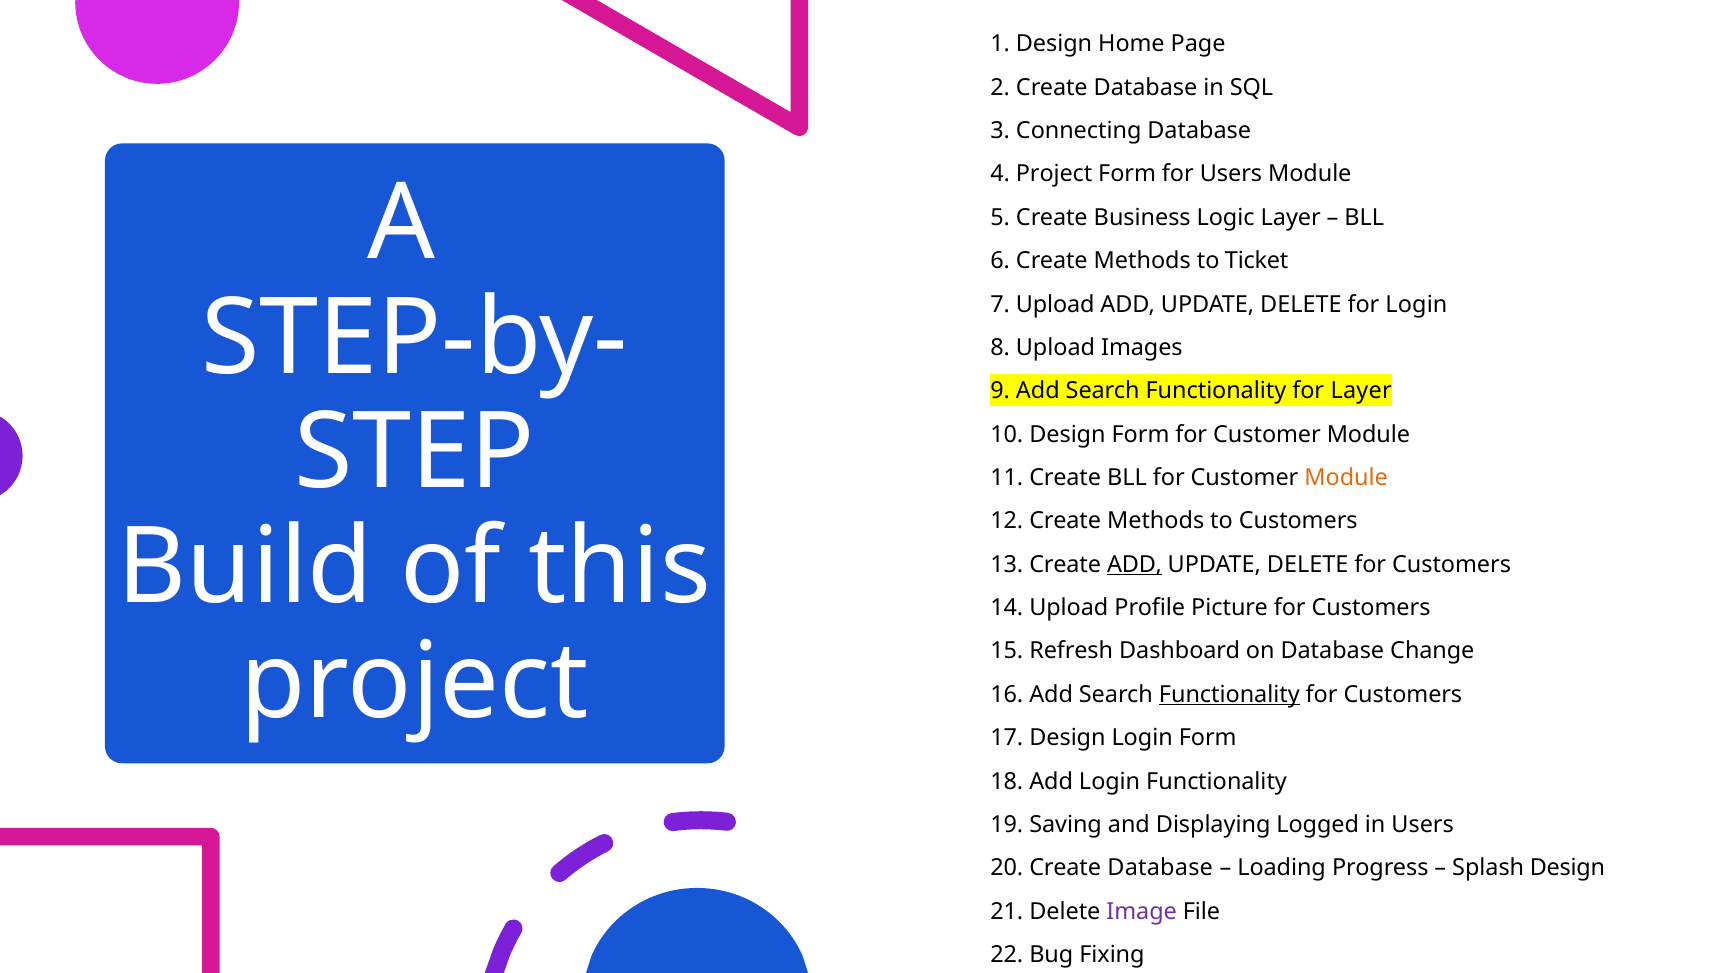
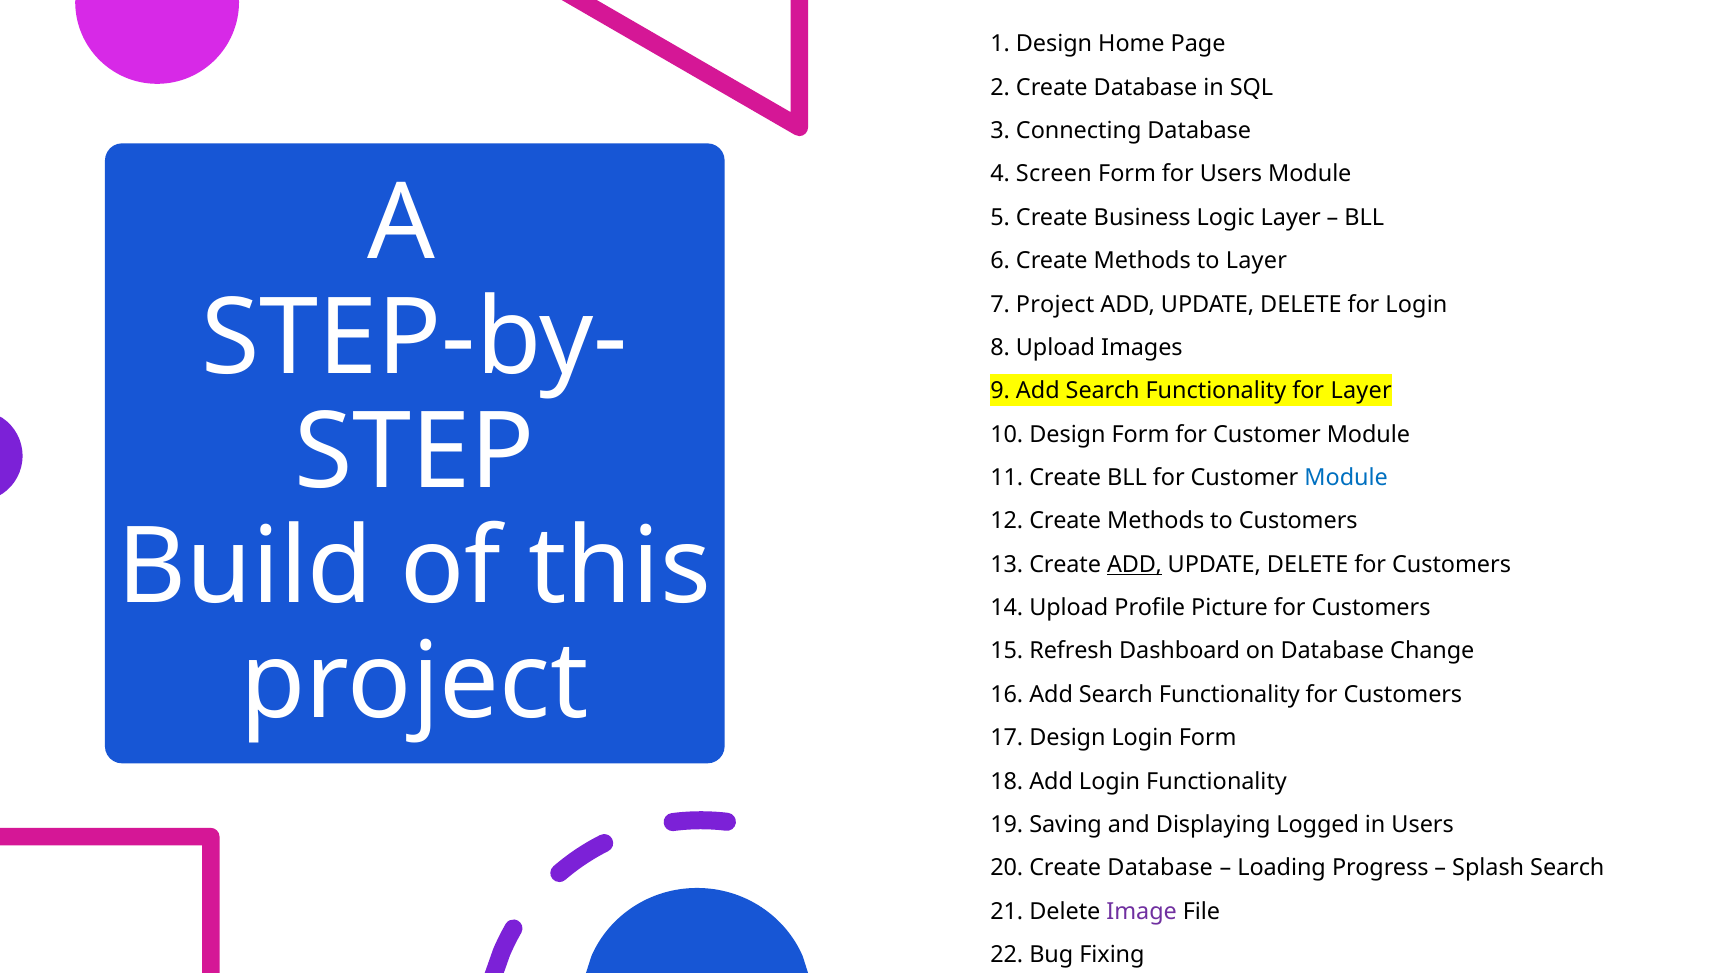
4 Project: Project -> Screen (1054, 174)
to Ticket: Ticket -> Layer (1256, 261)
7 Upload: Upload -> Project (1055, 304)
Module colour: orange -> blue (1346, 478)
Functionality underline: present -> none (1229, 694)
Splash Design: Design -> Search (1567, 868)
